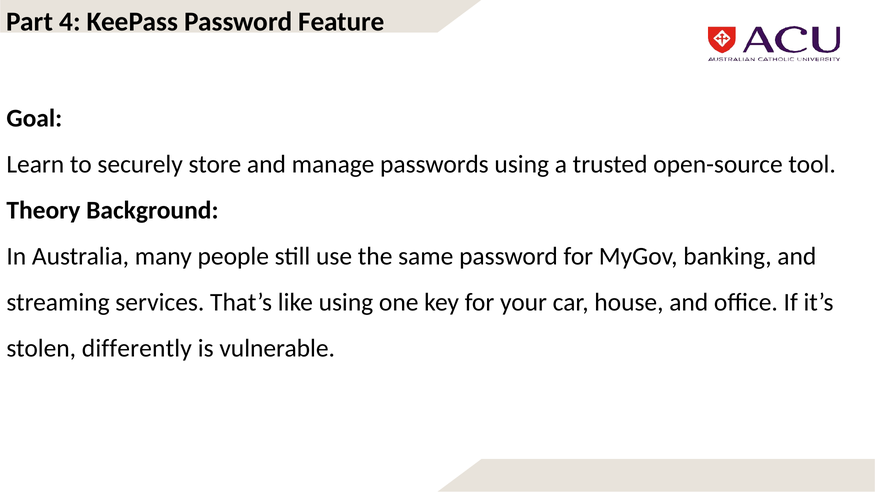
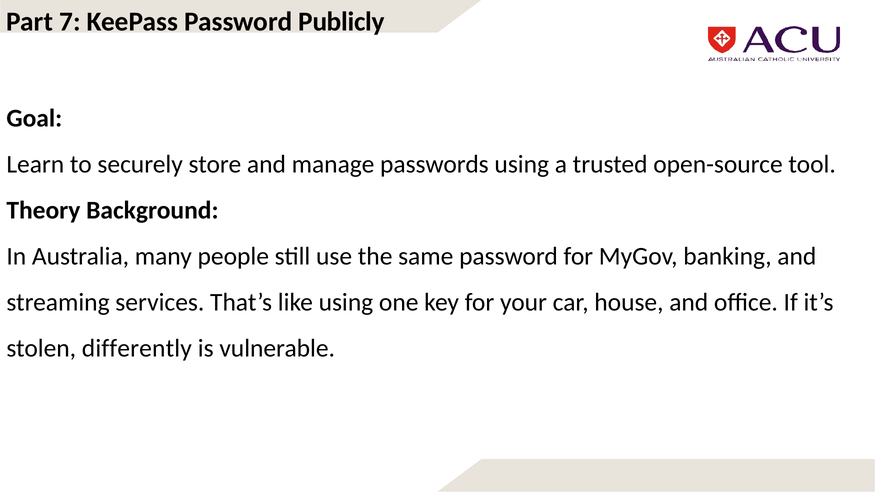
4: 4 -> 7 (70, 22)
Feature: Feature -> Publicly (341, 22)
